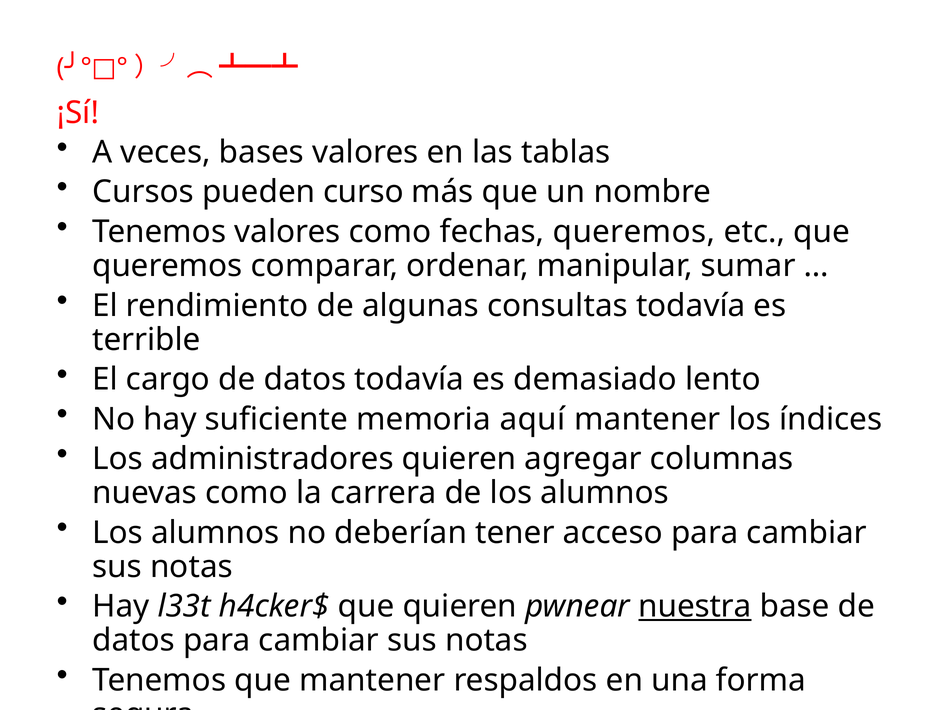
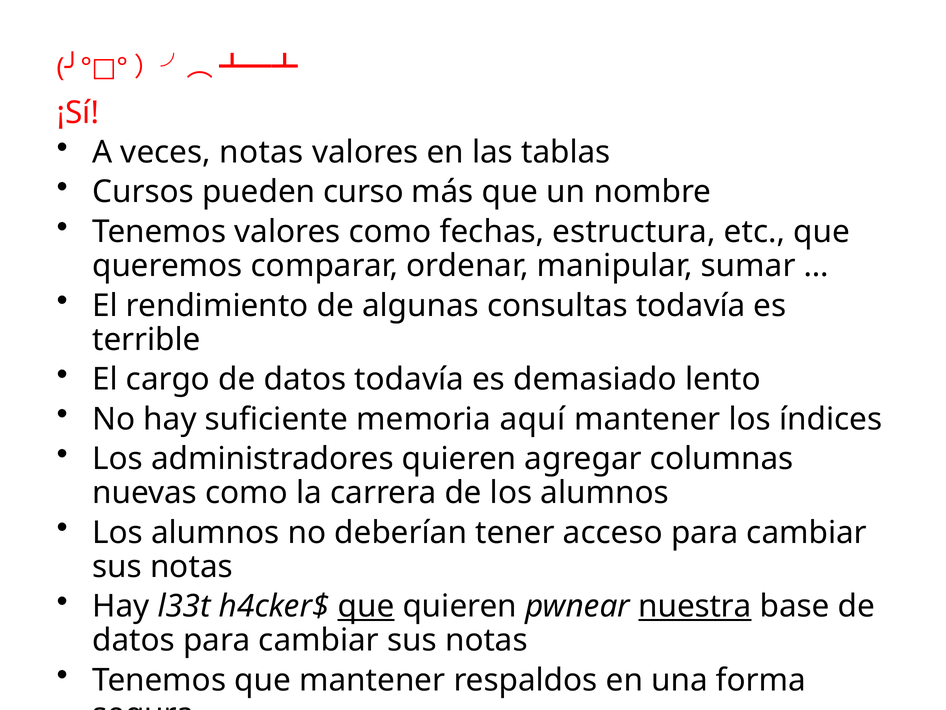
veces bases: bases -> notas (261, 152)
fechas queremos: queremos -> estructura (634, 232)
que underline: none -> present (366, 606)
